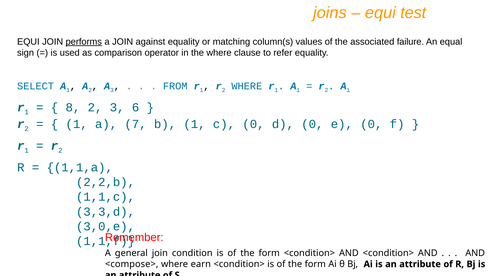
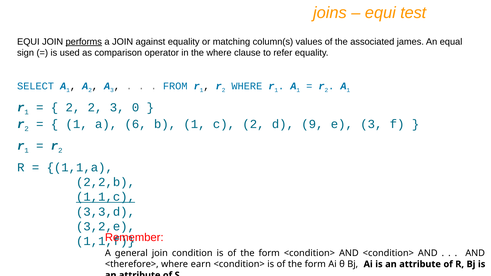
failure: failure -> james (410, 42)
8: 8 -> 2 (73, 108)
6: 6 -> 0 (136, 108)
7: 7 -> 6 (136, 124)
c 0: 0 -> 2 (253, 124)
d 0: 0 -> 9 (312, 124)
e 0: 0 -> 3 (371, 124)
1,1,c underline: none -> present (106, 197)
3,0,e: 3,0,e -> 3,2,e (106, 227)
<compose>: <compose> -> <therefore> (132, 264)
